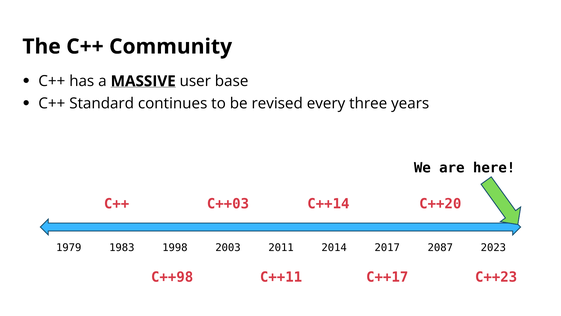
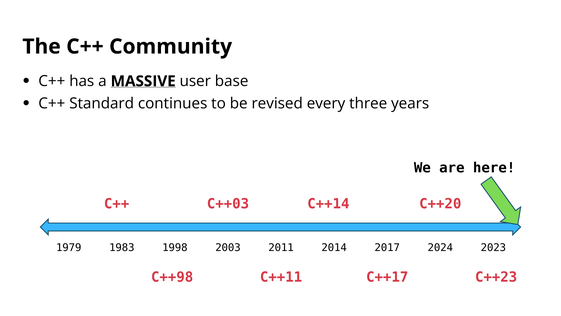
2087: 2087 -> 2024 (440, 247)
